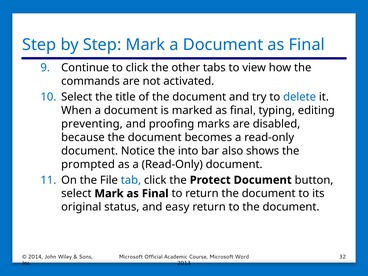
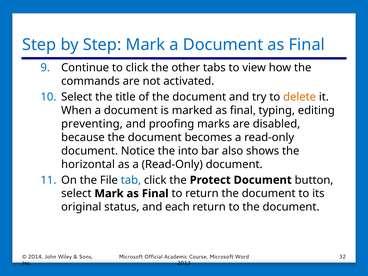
delete colour: blue -> orange (300, 97)
prompted: prompted -> horizontal (88, 164)
easy: easy -> each (177, 207)
